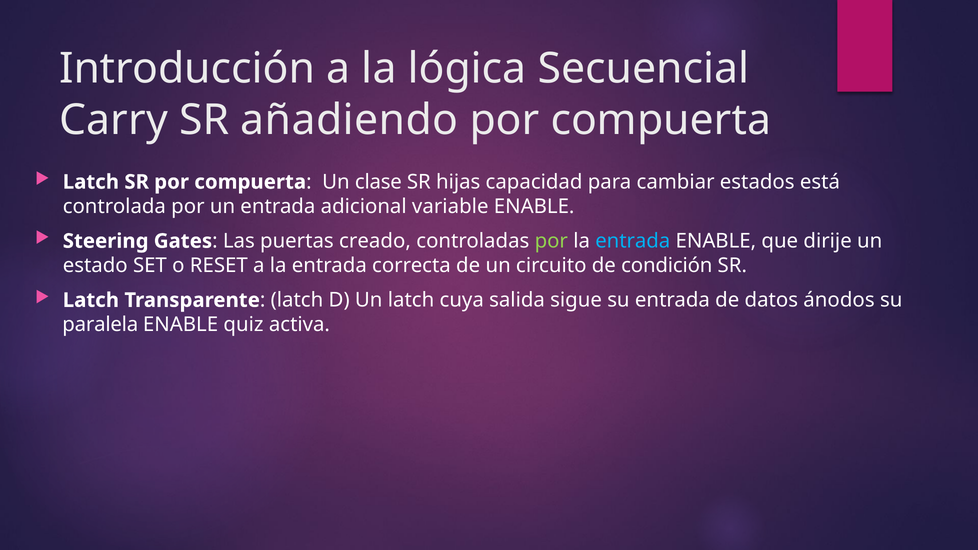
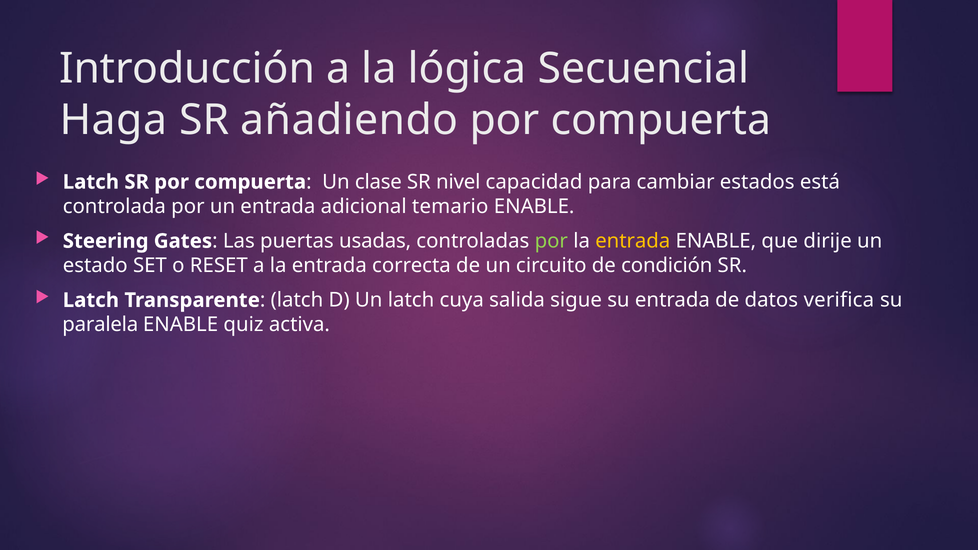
Carry: Carry -> Haga (113, 120)
hijas: hijas -> nivel (458, 182)
variable: variable -> temario (450, 206)
creado: creado -> usadas (375, 241)
entrada colour: light blue -> yellow (633, 241)
ánodos: ánodos -> verifica (839, 300)
